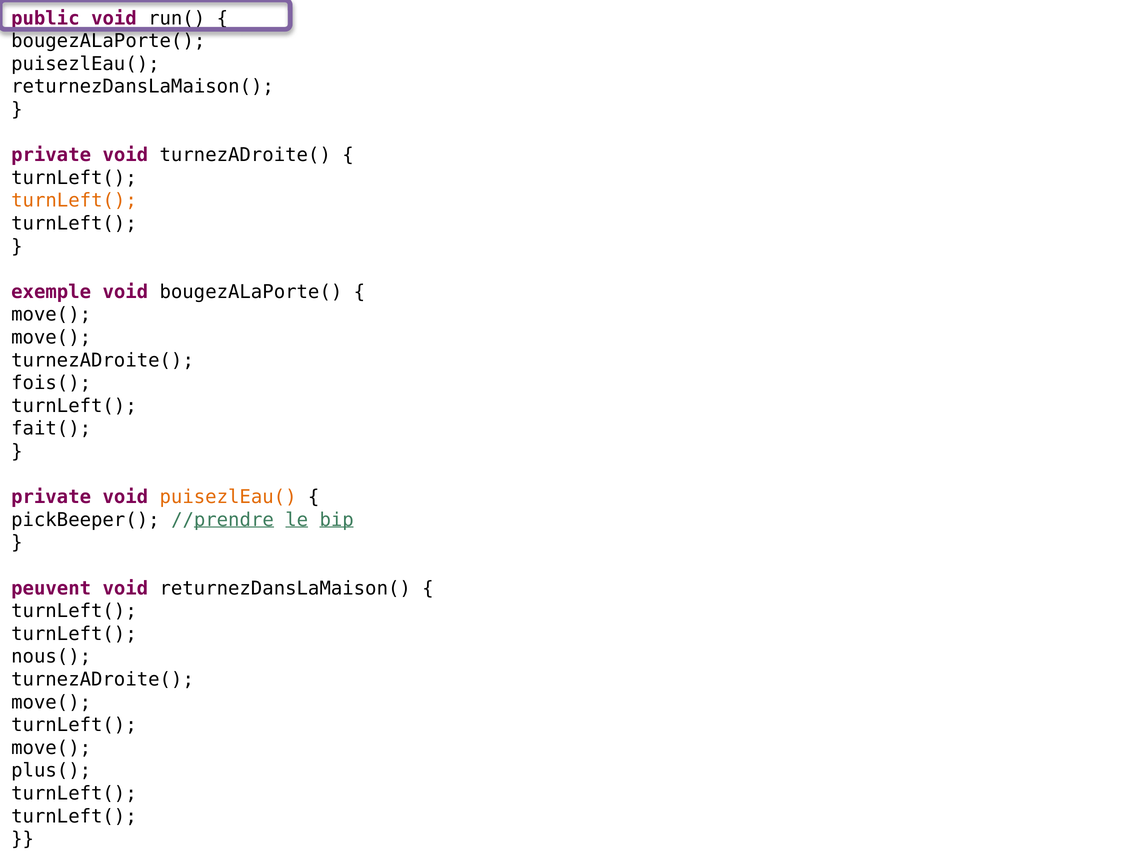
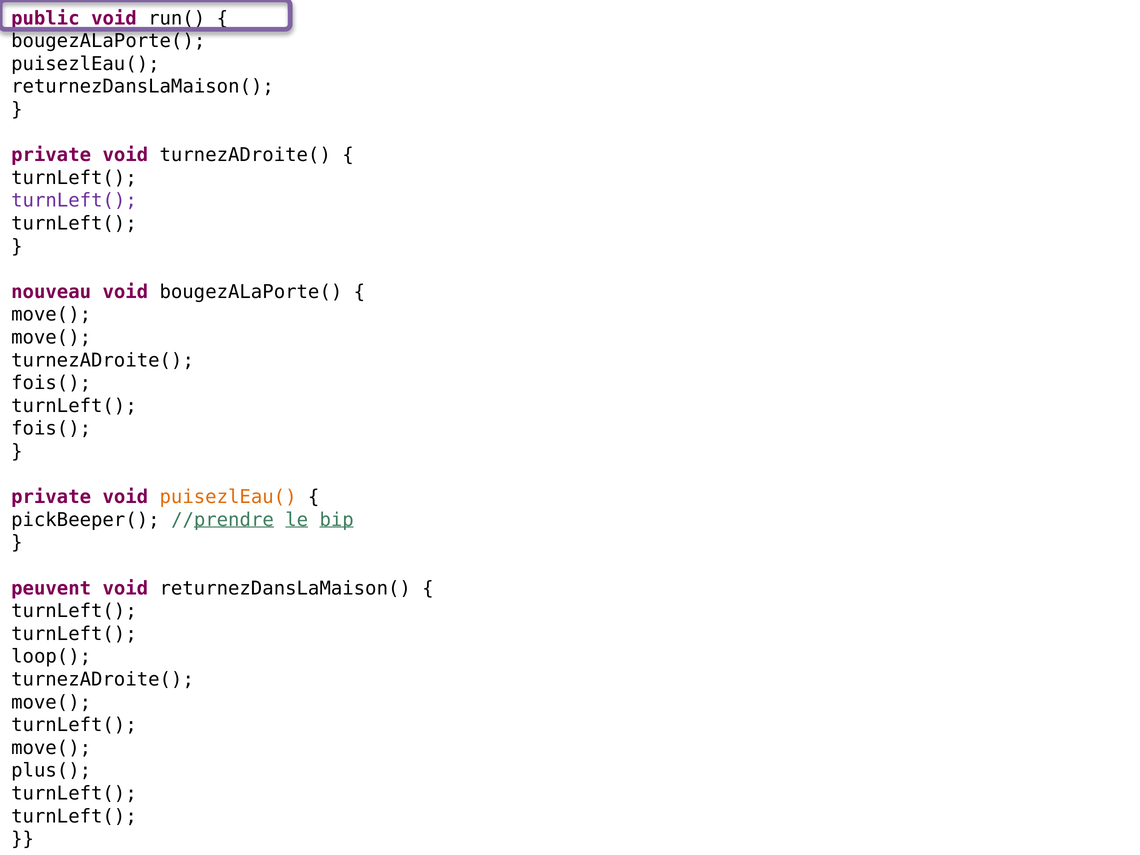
turnLeft( colour: orange -> purple (74, 201)
exemple: exemple -> nouveau (51, 292)
fait(: fait( -> fois( (51, 429)
nous(: nous( -> loop( (51, 657)
